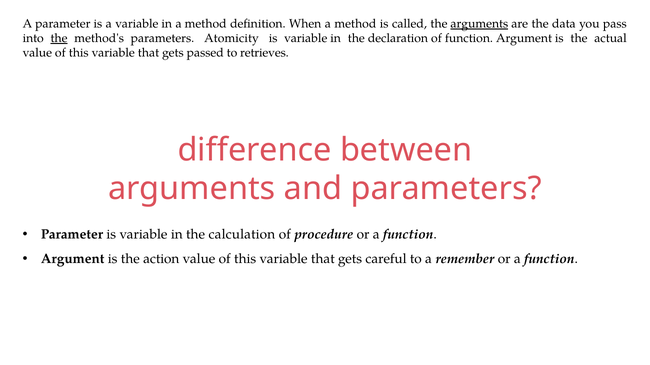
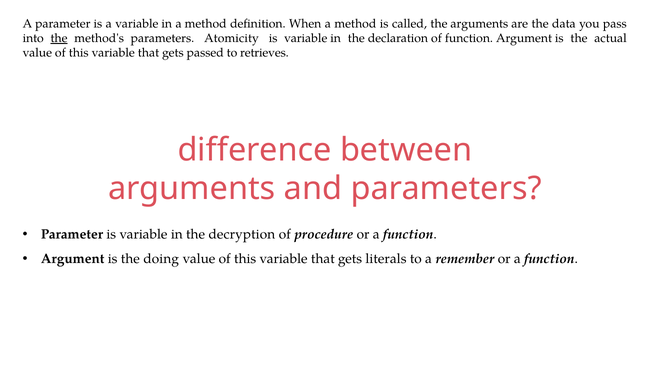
arguments underline: present -> none (479, 24)
calculation: calculation -> decryption (242, 235)
action: action -> doing (161, 259)
careful: careful -> literals (386, 259)
